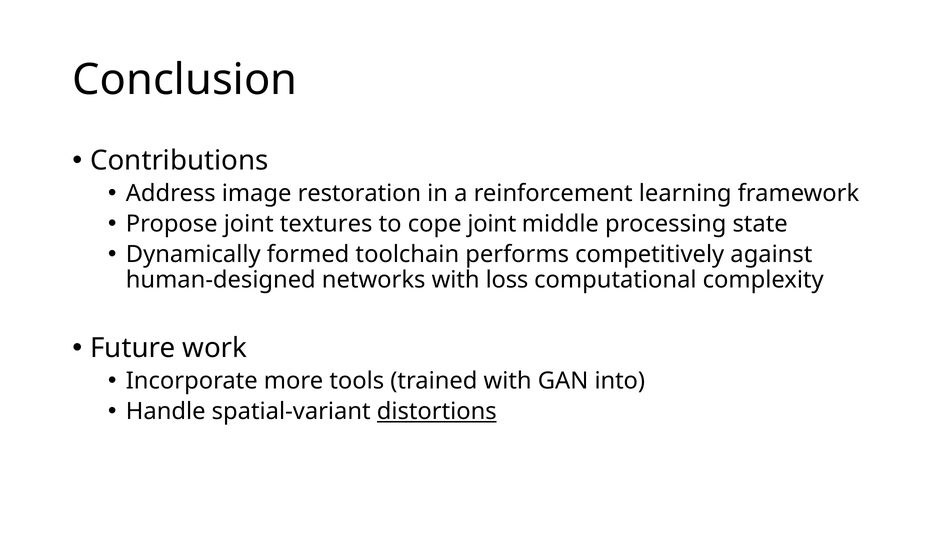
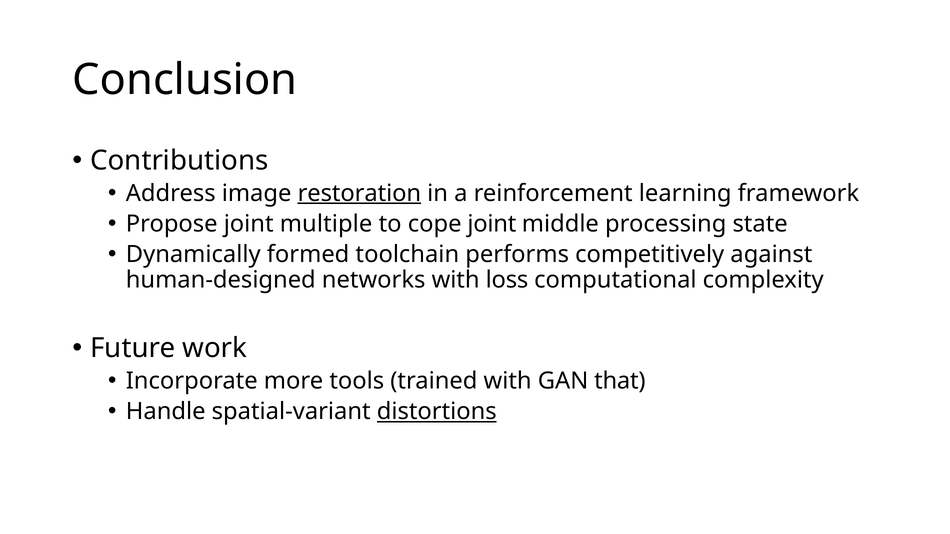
restoration underline: none -> present (359, 193)
textures: textures -> multiple (326, 224)
into: into -> that (620, 381)
